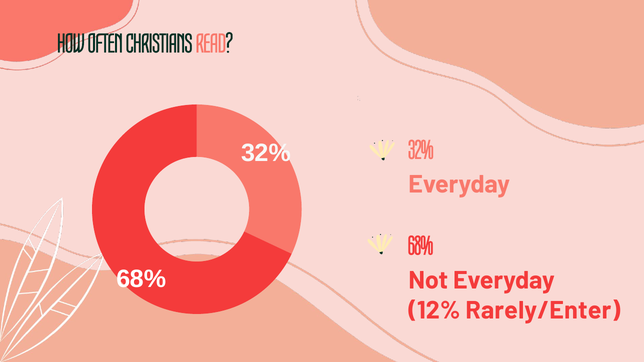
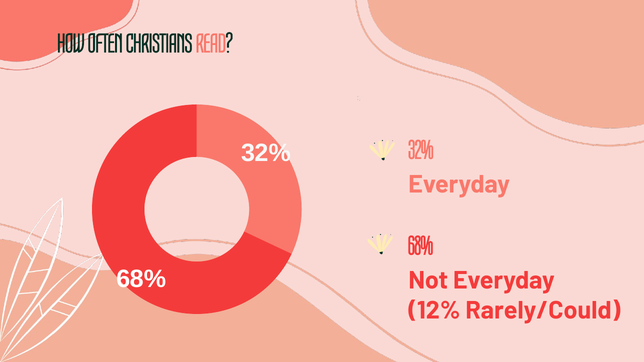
Rarely/Enter: Rarely/Enter -> Rarely/Could (543, 311)
